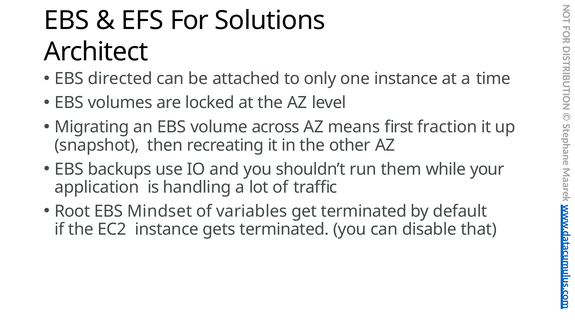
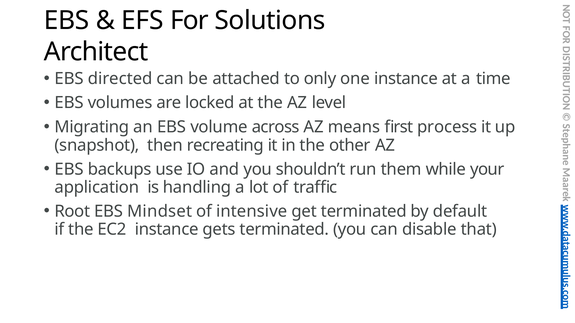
fraction: fraction -> process (447, 127)
variables: variables -> intensive (252, 212)
